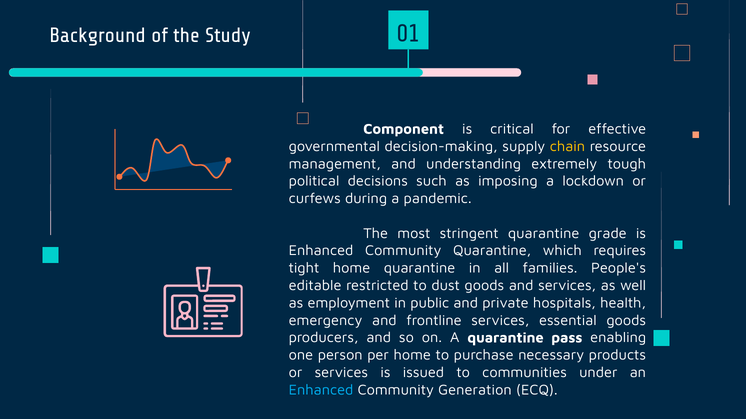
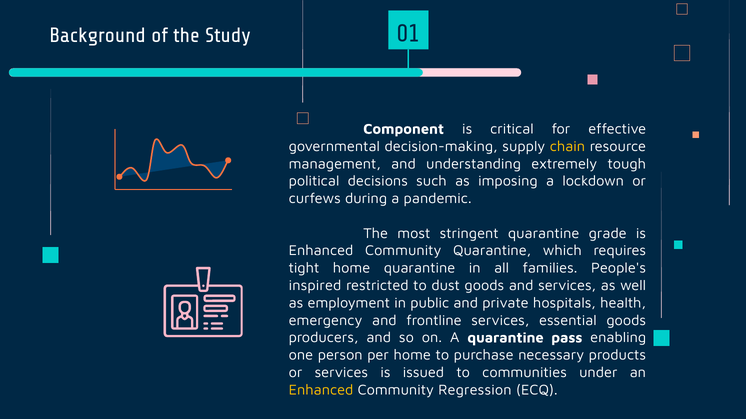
editable: editable -> inspired (315, 286)
Enhanced colour: light blue -> yellow (321, 390)
Generation: Generation -> Regression (475, 390)
